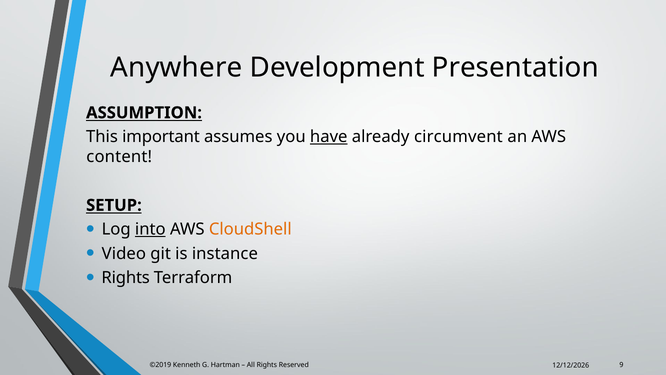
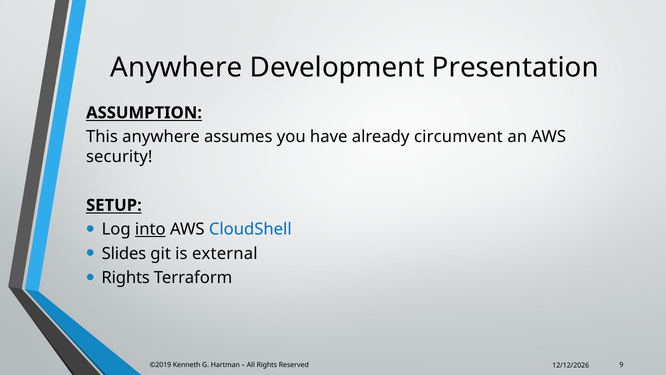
This important: important -> anywhere (161, 137)
have underline: present -> none (329, 137)
content: content -> security (119, 157)
CloudShell colour: orange -> blue (250, 229)
Video: Video -> Slides (124, 253)
instance: instance -> external (225, 253)
